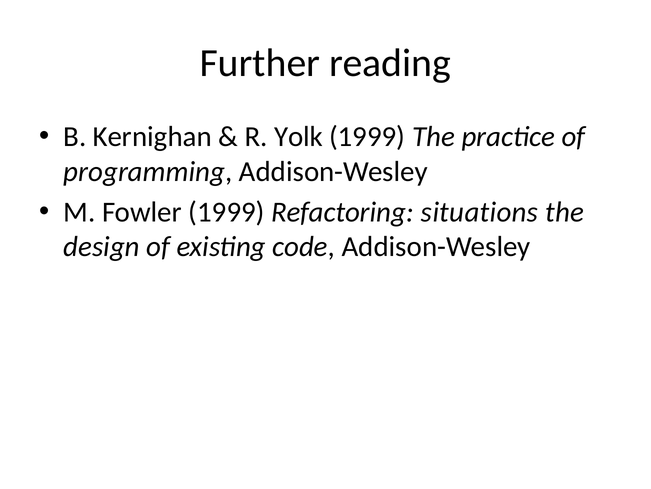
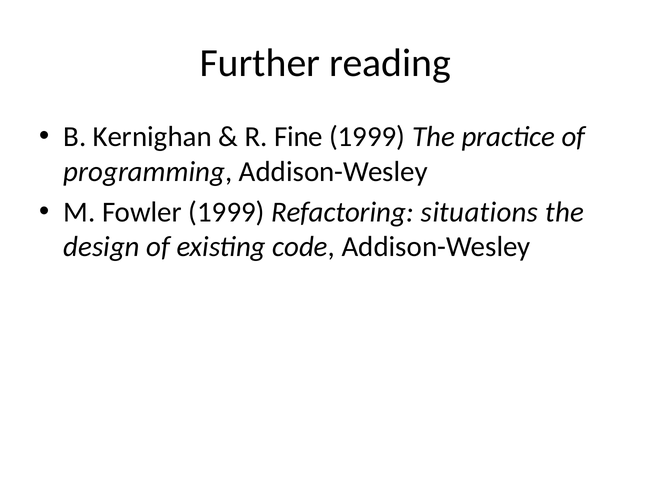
Yolk: Yolk -> Fine (299, 137)
